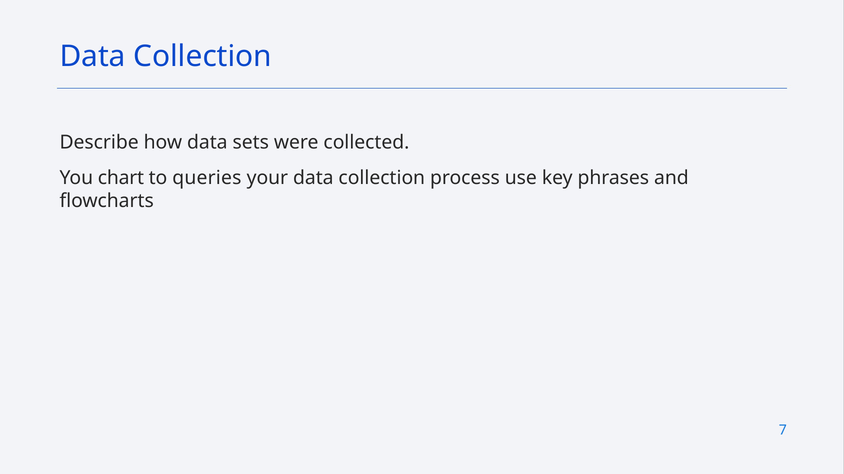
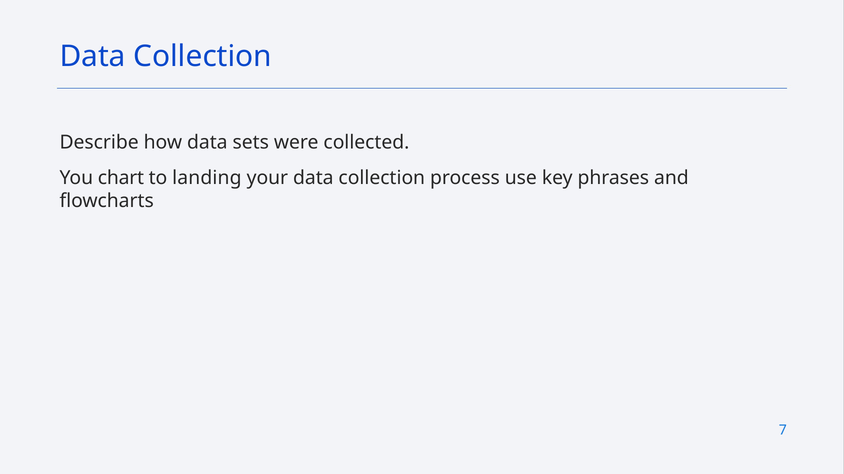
queries: queries -> landing (207, 178)
